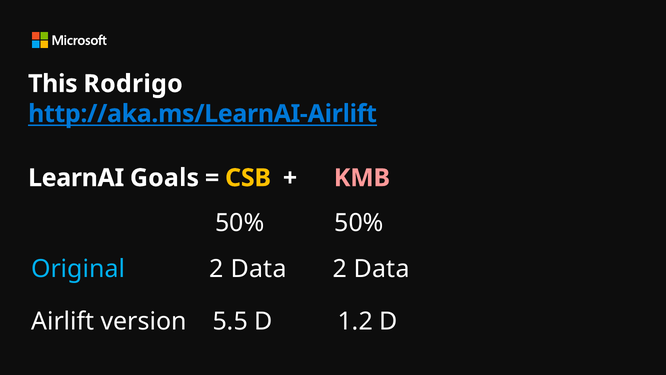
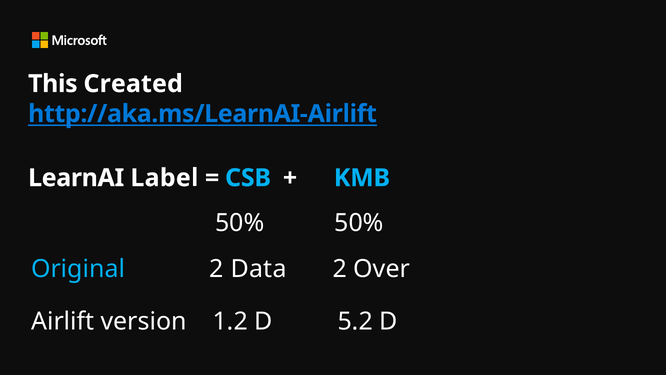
Rodrigo: Rodrigo -> Created (133, 84)
Goals: Goals -> Label (164, 178)
CSB colour: yellow -> light blue (248, 178)
KMB colour: pink -> light blue (362, 178)
Data: Data -> Over (382, 269)
5.5: 5.5 -> 1.2 (230, 321)
1.2: 1.2 -> 5.2 (355, 321)
